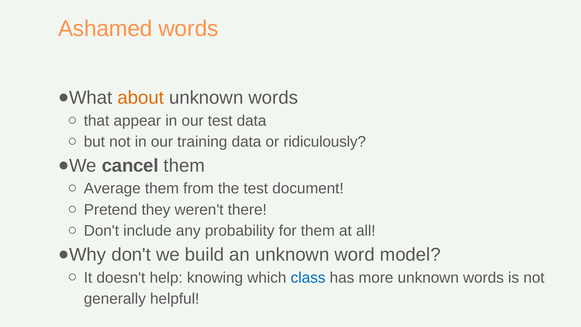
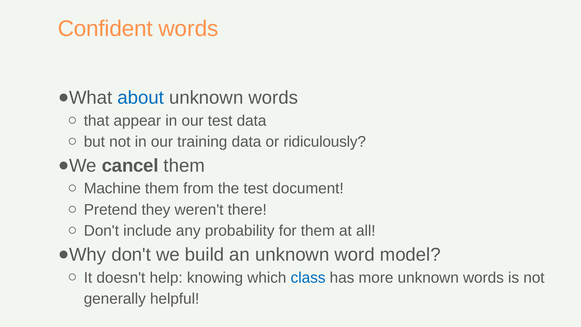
Ashamed: Ashamed -> Confident (105, 29)
about colour: orange -> blue (141, 98)
Average: Average -> Machine (112, 189)
